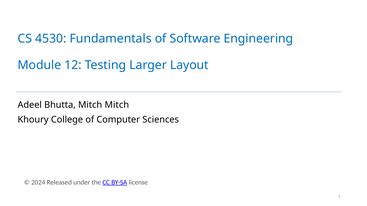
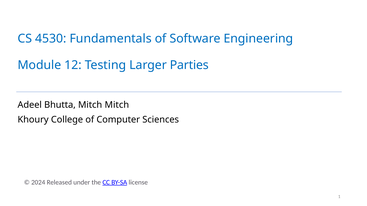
Layout: Layout -> Parties (189, 65)
